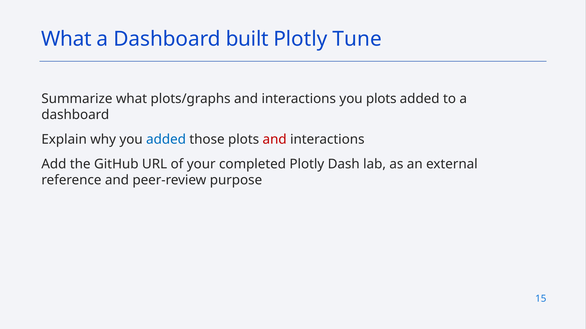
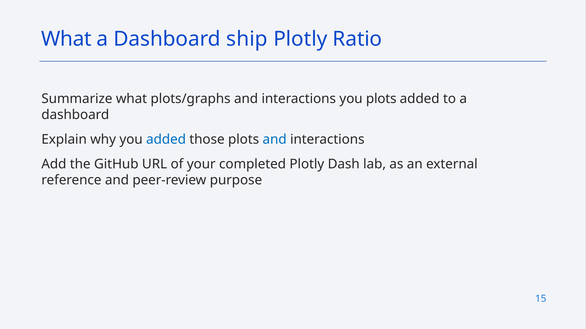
built: built -> ship (247, 39)
Tune: Tune -> Ratio (357, 39)
and colour: red -> blue (275, 140)
